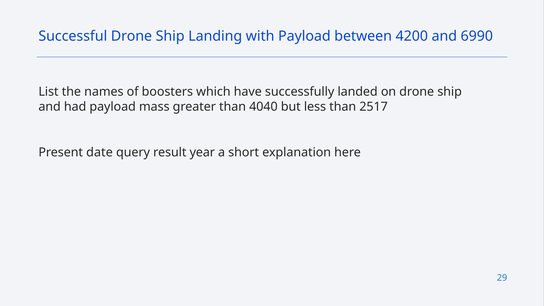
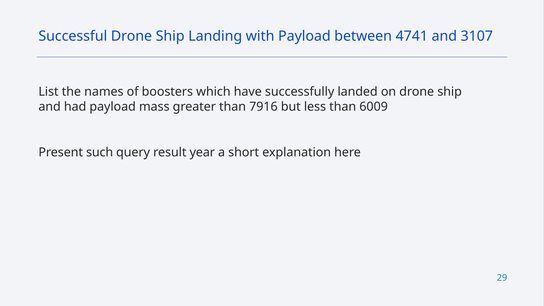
4200: 4200 -> 4741 (412, 36)
6990: 6990 -> 3107 (477, 36)
4040: 4040 -> 7916 (263, 107)
2517: 2517 -> 6009 (374, 107)
date: date -> such (100, 153)
